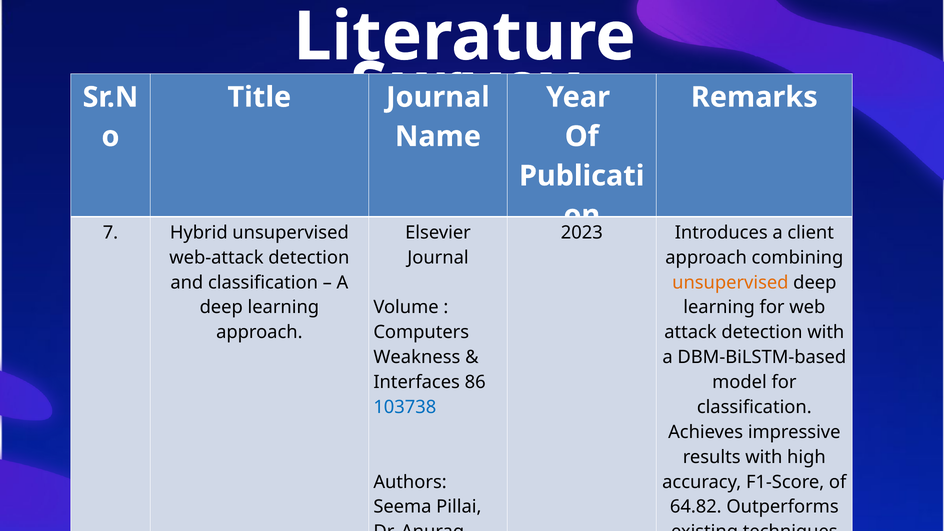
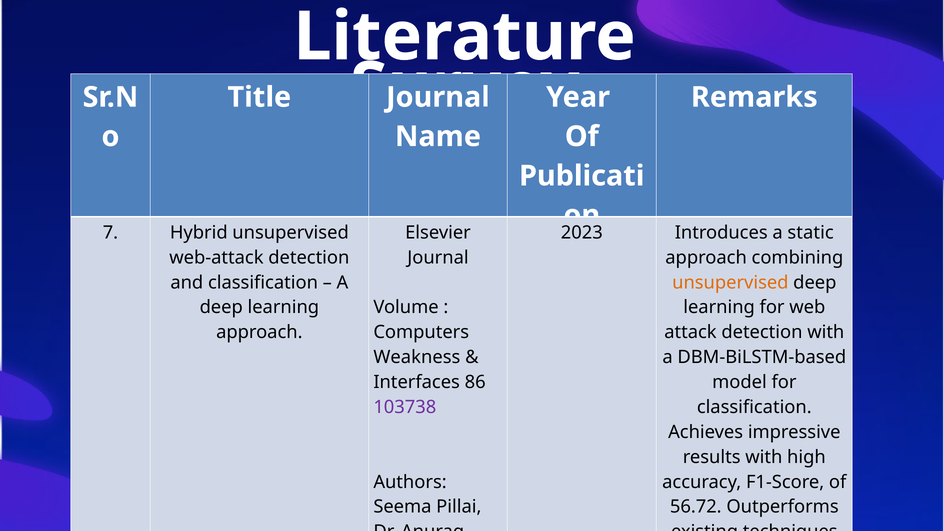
client: client -> static (811, 233)
103738 colour: blue -> purple (405, 407)
64.82: 64.82 -> 56.72 (696, 507)
